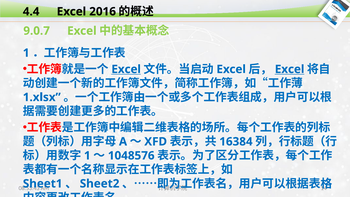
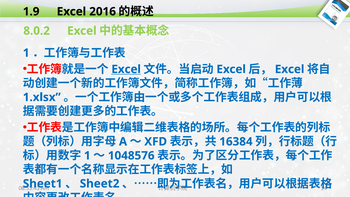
4.4: 4.4 -> 1.9 (31, 12)
9.0.7: 9.0.7 -> 8.0.2 (37, 31)
Excel underline: present -> none (290, 69)
